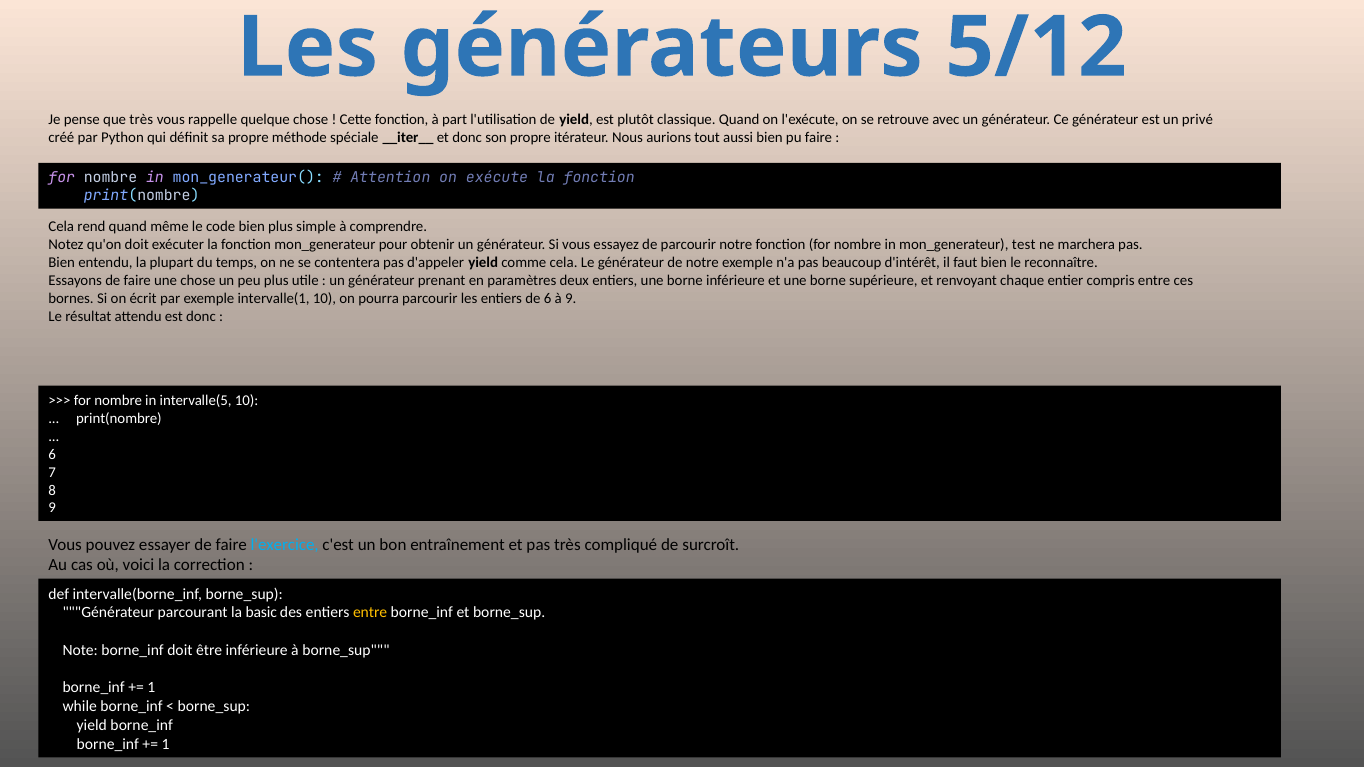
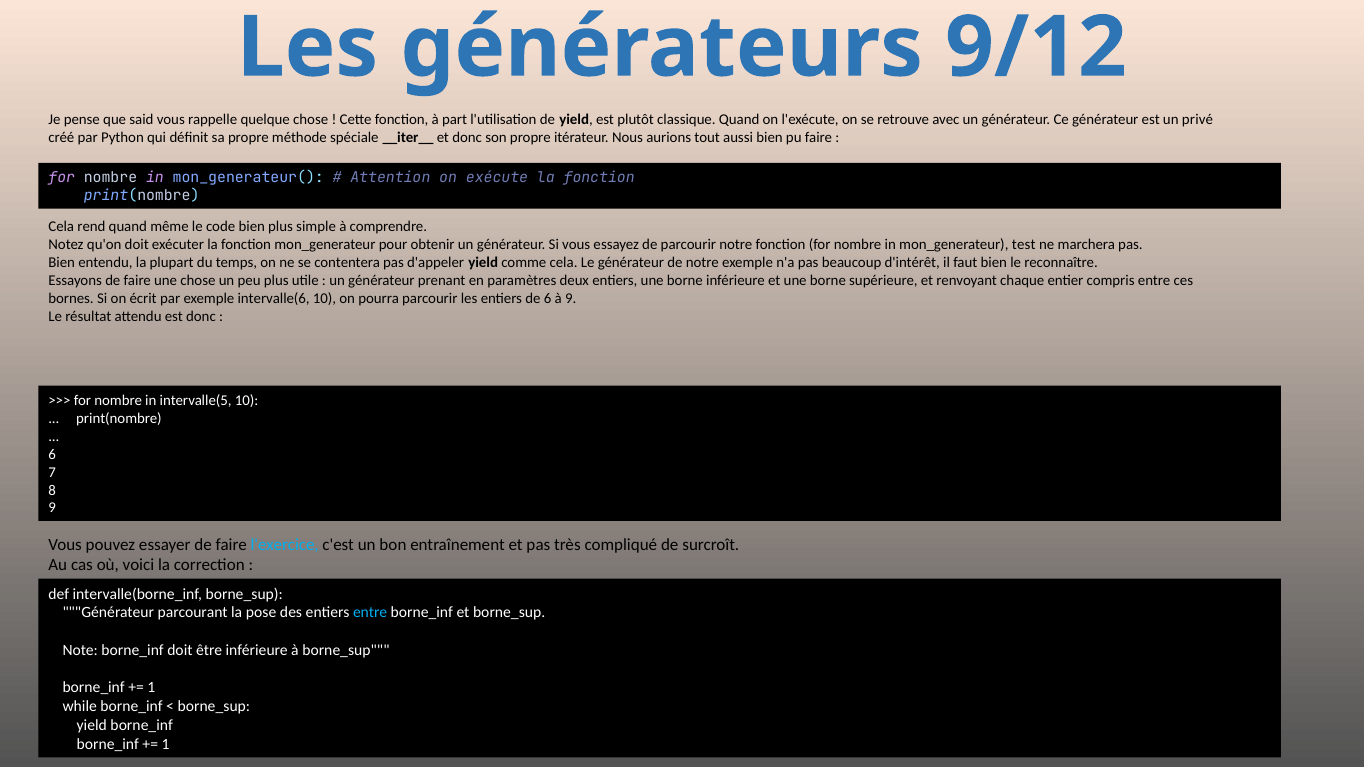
5/12: 5/12 -> 9/12 (1036, 48)
que très: très -> said (141, 120)
intervalle(1: intervalle(1 -> intervalle(6 (274, 298)
basic: basic -> pose (261, 613)
entre colour: yellow -> light blue (370, 613)
